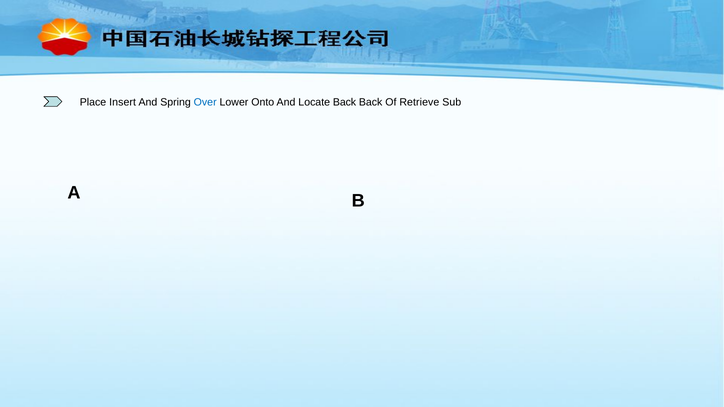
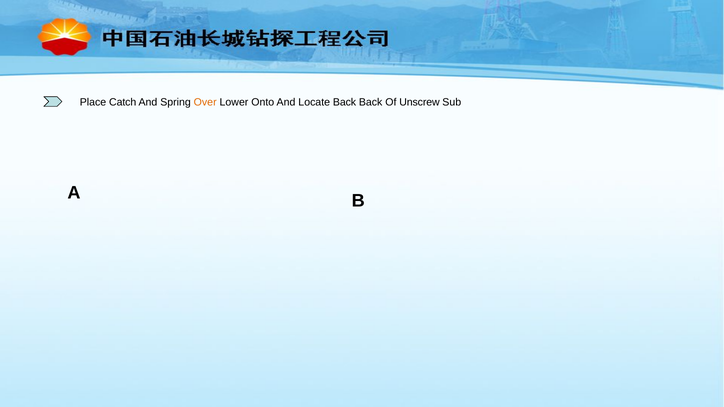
Insert: Insert -> Catch (123, 102)
Over colour: blue -> orange (205, 102)
Retrieve: Retrieve -> Unscrew (419, 102)
